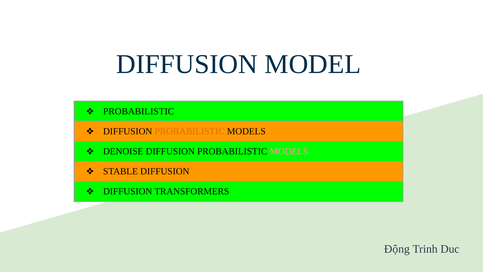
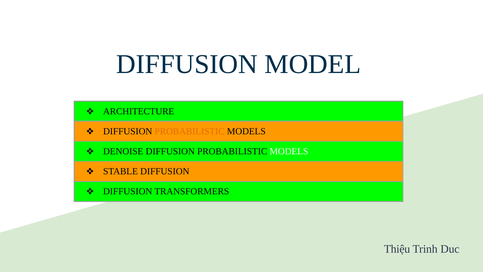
PROBABILISTIC: PROBABILISTIC -> ARCHITECTURE (139, 111)
MODELS colour: pink -> white (289, 151)
Động: Động -> Thiệu (397, 249)
